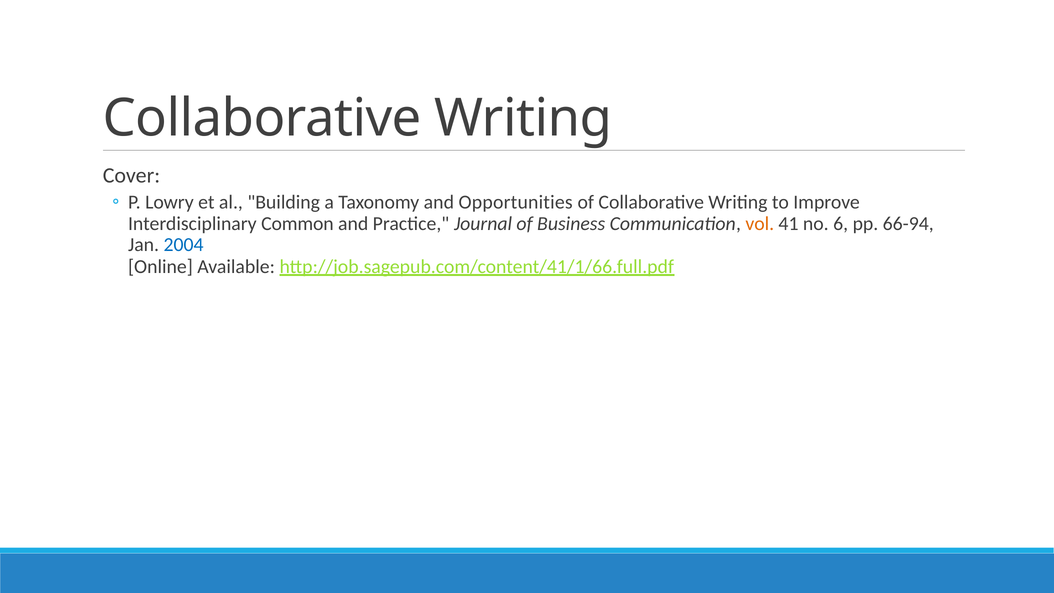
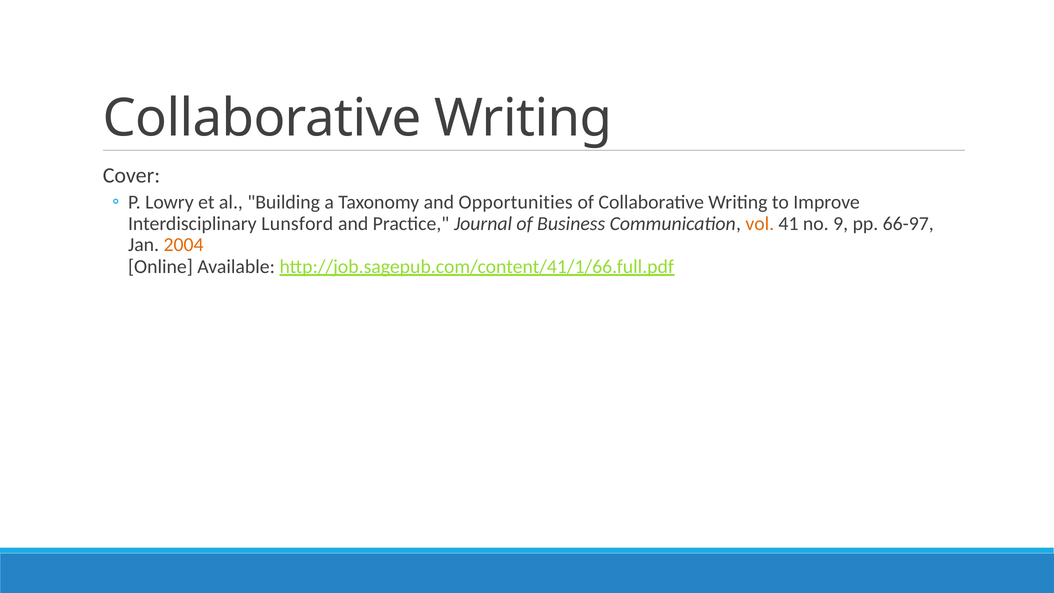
Common: Common -> Lunsford (297, 224)
6: 6 -> 9 (841, 224)
66-94: 66-94 -> 66-97 (908, 224)
2004 colour: blue -> orange (184, 245)
